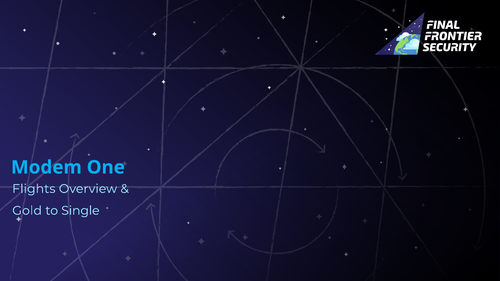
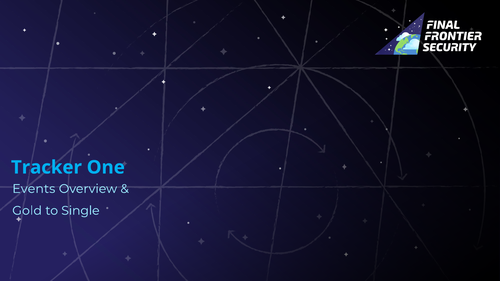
Modem: Modem -> Tracker (46, 168)
Flights: Flights -> Events (34, 189)
